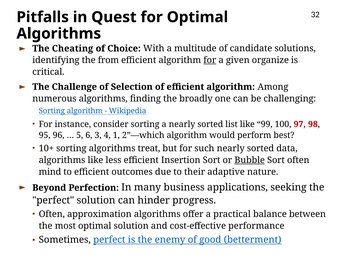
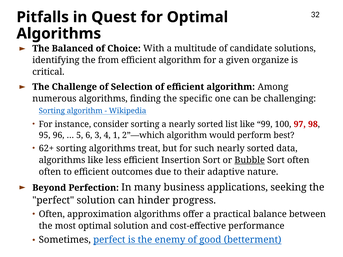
Cheating: Cheating -> Balanced (73, 49)
for underline: present -> none (210, 60)
broadly: broadly -> specific (196, 99)
10+: 10+ -> 62+ (46, 149)
mind: mind -> often (50, 172)
